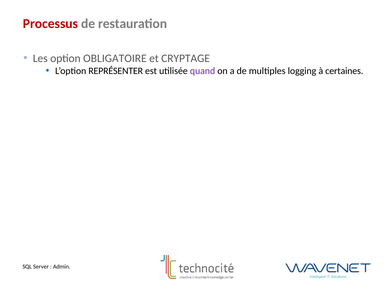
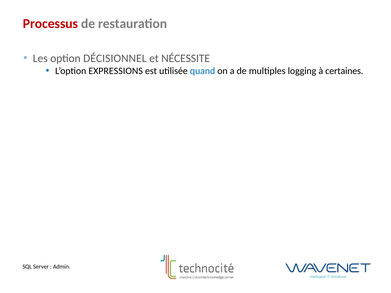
OBLIGATOIRE: OBLIGATOIRE -> DÉCISIONNEL (115, 58)
CRYPTAGE: CRYPTAGE -> NÉCESSITE (186, 58)
REPRÉSENTER: REPRÉSENTER -> EXPRESSIONS (116, 71)
quand colour: purple -> blue (203, 71)
